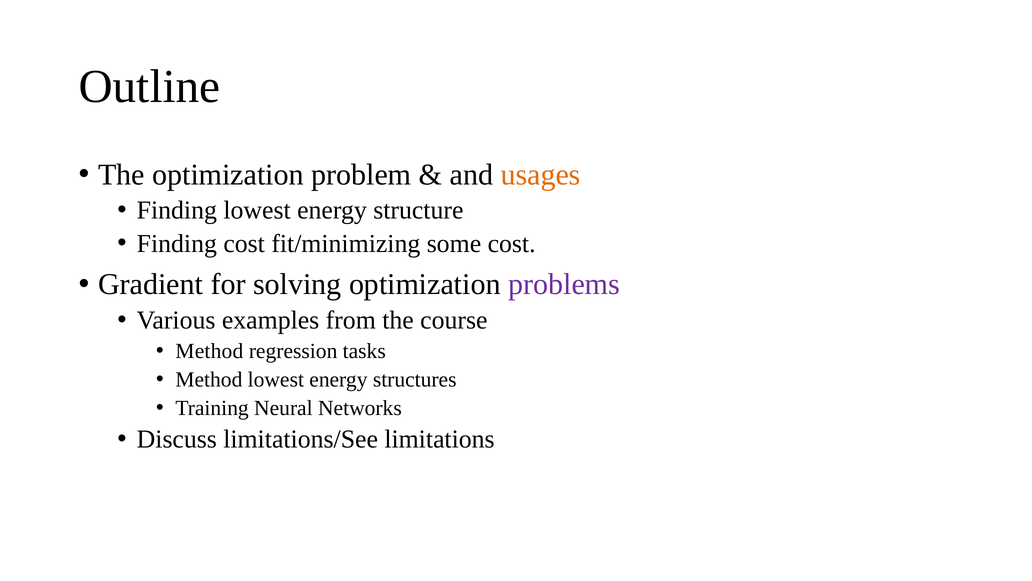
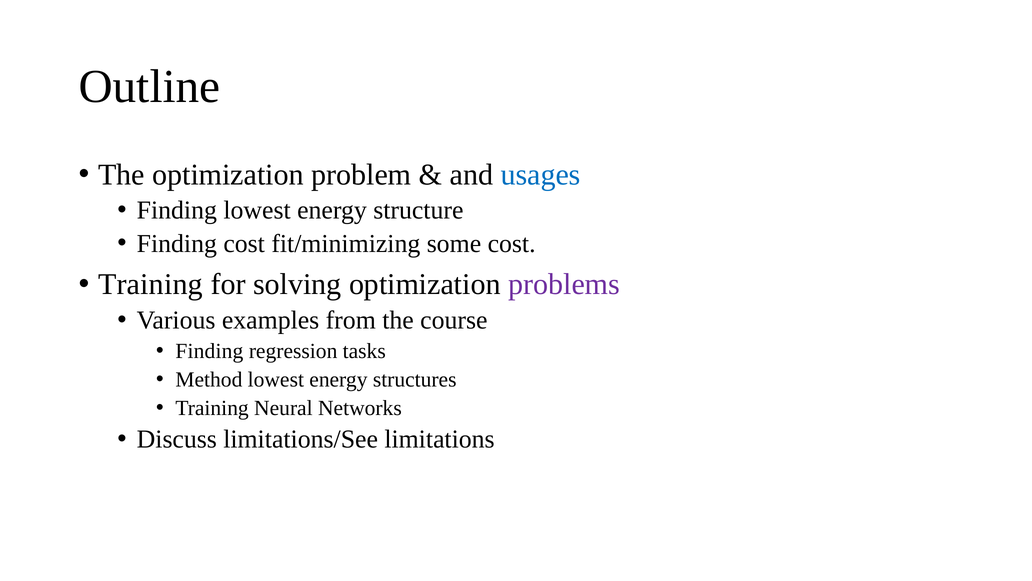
usages colour: orange -> blue (541, 174)
Gradient: Gradient -> Training (150, 284)
Method: Method -> Finding (209, 351)
